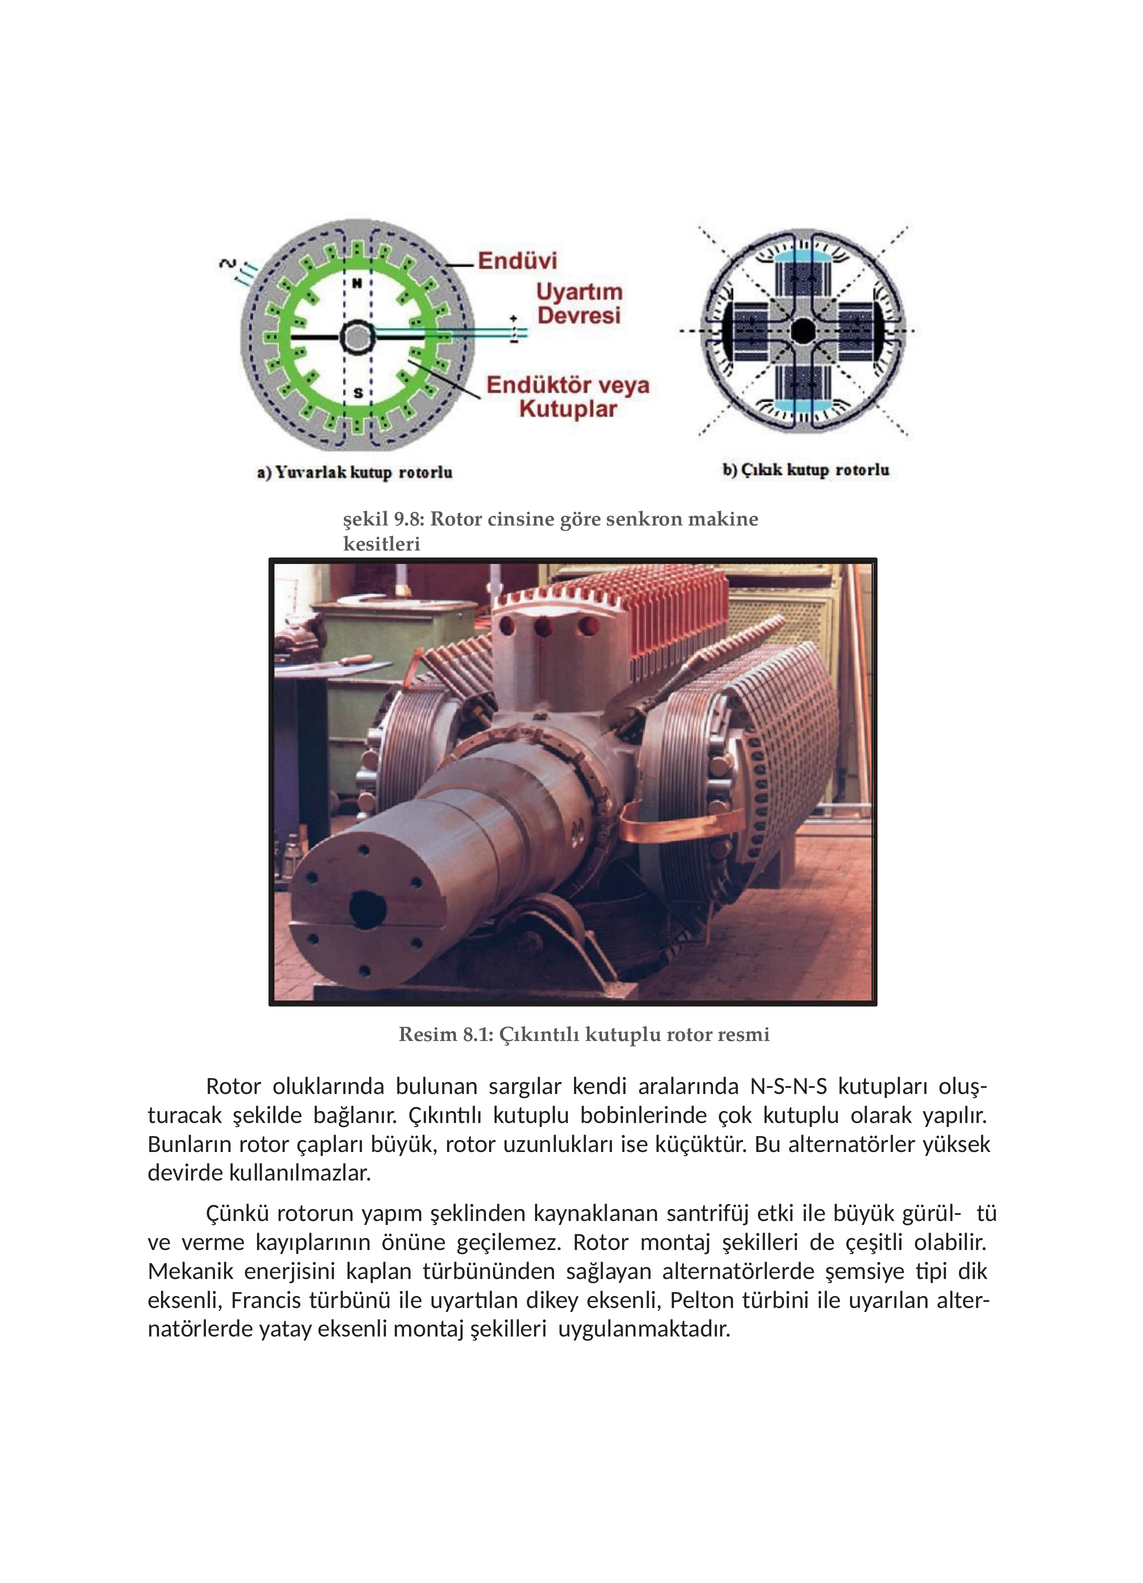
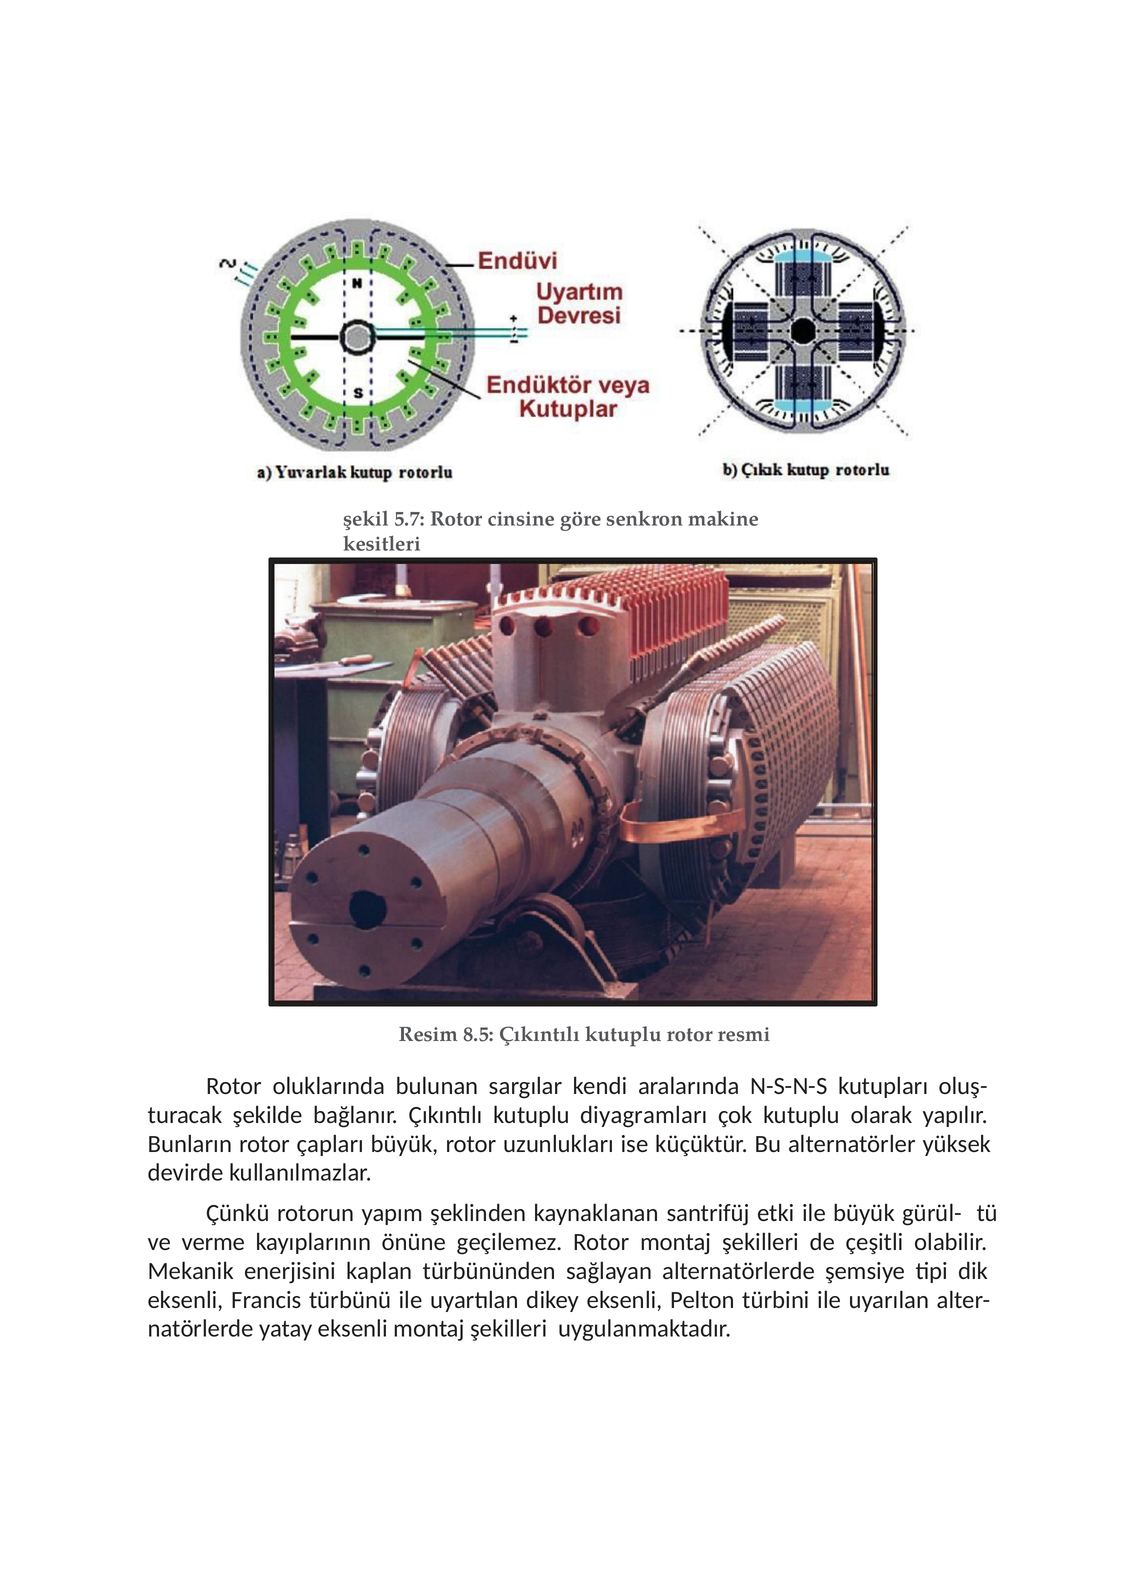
9.8: 9.8 -> 5.7 (410, 519)
8.1: 8.1 -> 8.5 (479, 1035)
bobinlerinde: bobinlerinde -> diyagramları (644, 1115)
